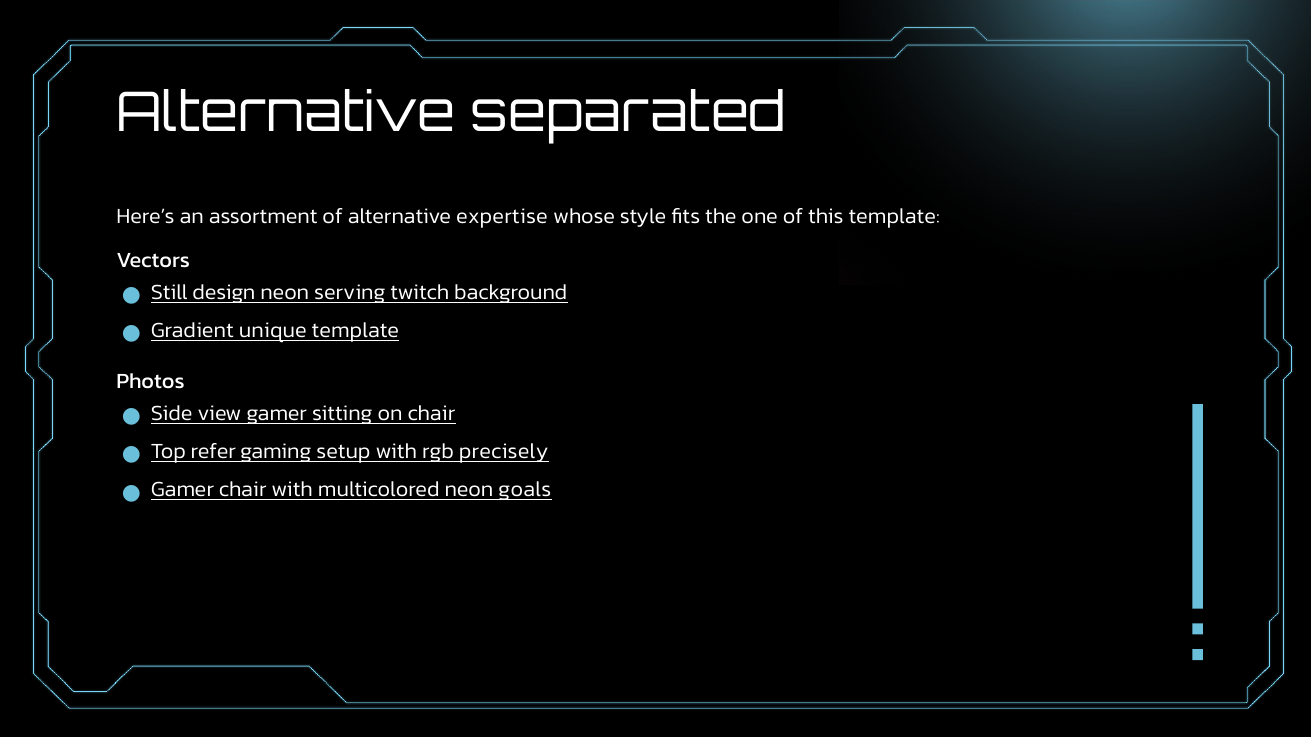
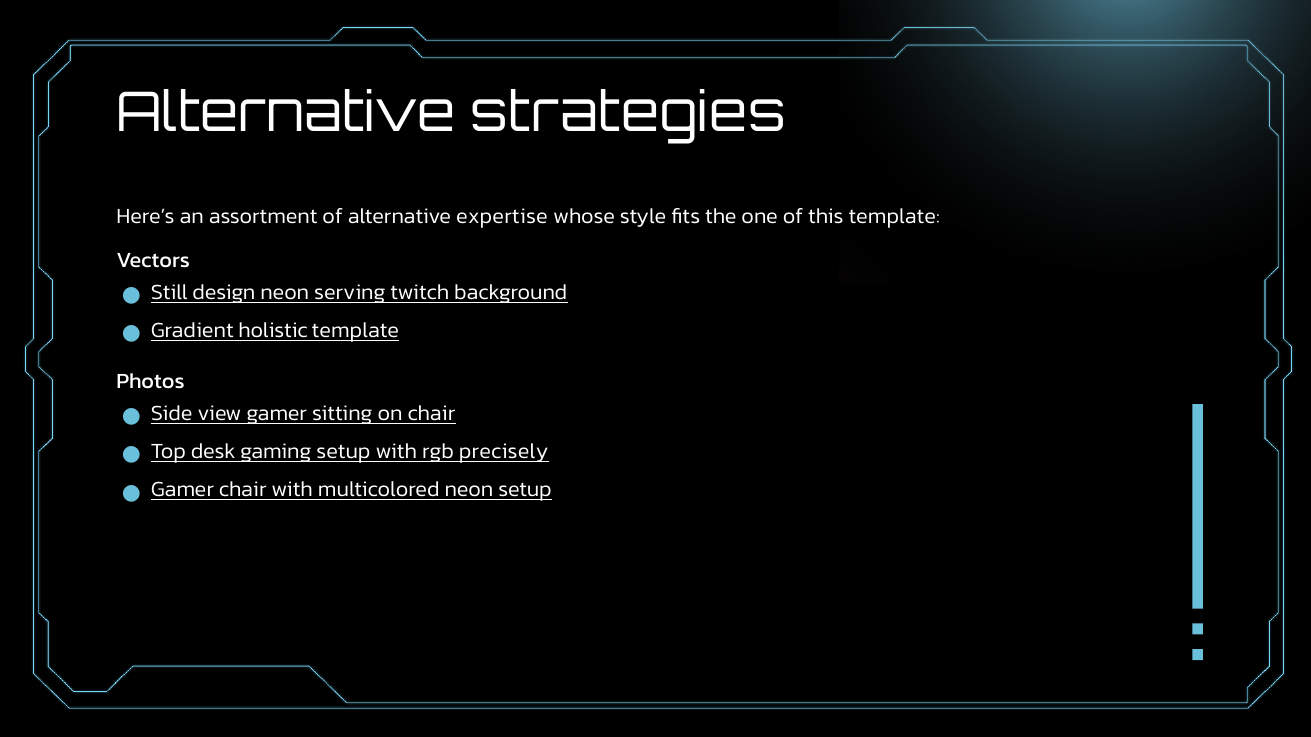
separated: separated -> strategies (628, 113)
unique: unique -> holistic (273, 331)
refer: refer -> desk (213, 452)
neon goals: goals -> setup (525, 490)
